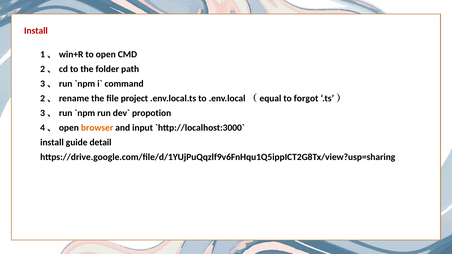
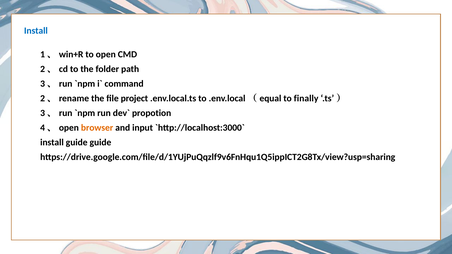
Install colour: red -> blue (36, 31)
forgot: forgot -> finally (306, 98)
guide detail: detail -> guide (100, 143)
